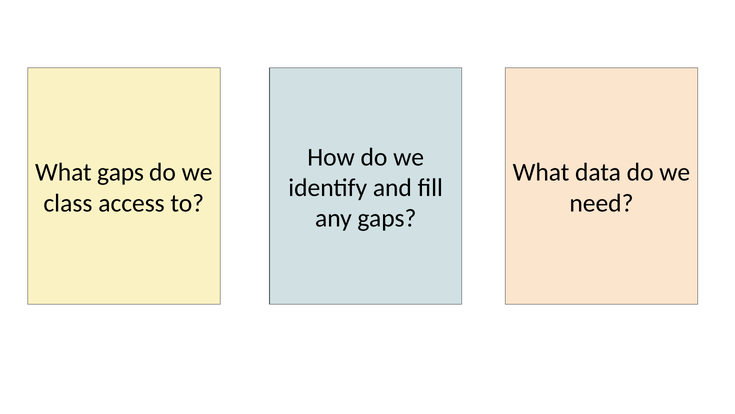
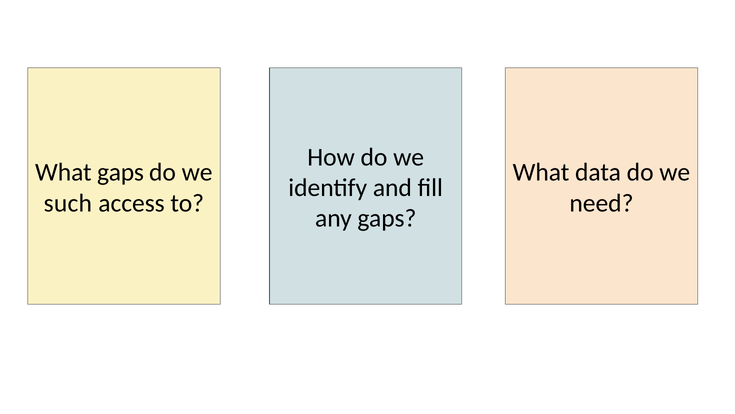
class: class -> such (68, 203)
